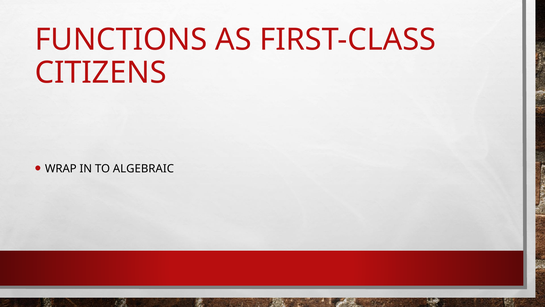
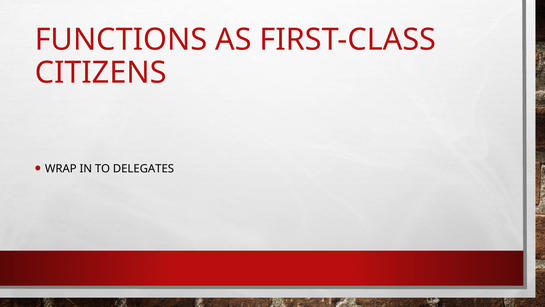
ALGEBRAIC: ALGEBRAIC -> DELEGATES (143, 168)
